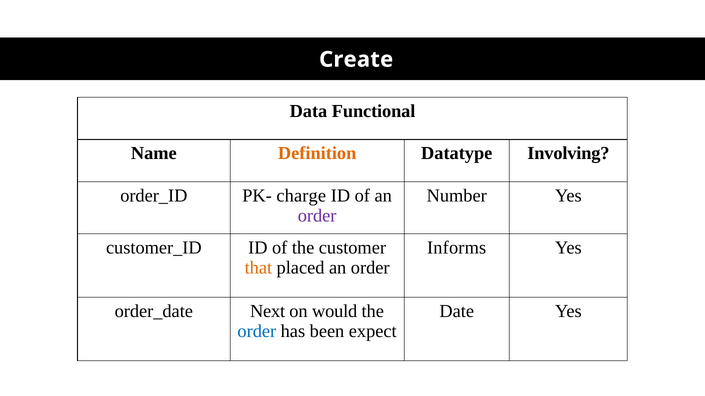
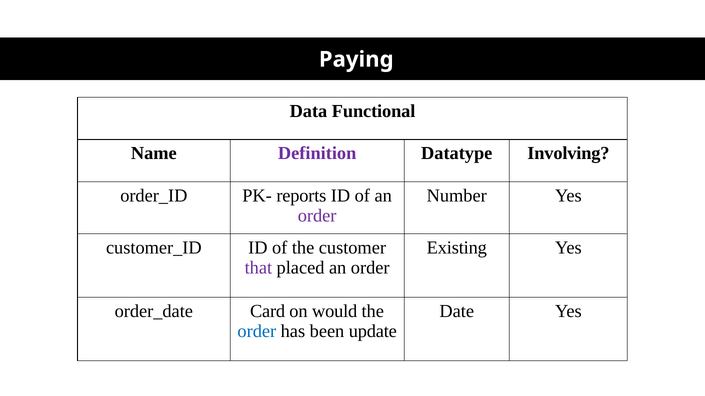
Create: Create -> Paying (356, 60)
Definition colour: orange -> purple (317, 154)
charge: charge -> reports (301, 196)
Informs: Informs -> Existing (457, 248)
that colour: orange -> purple (258, 268)
Next: Next -> Card (268, 311)
expect: expect -> update (373, 332)
